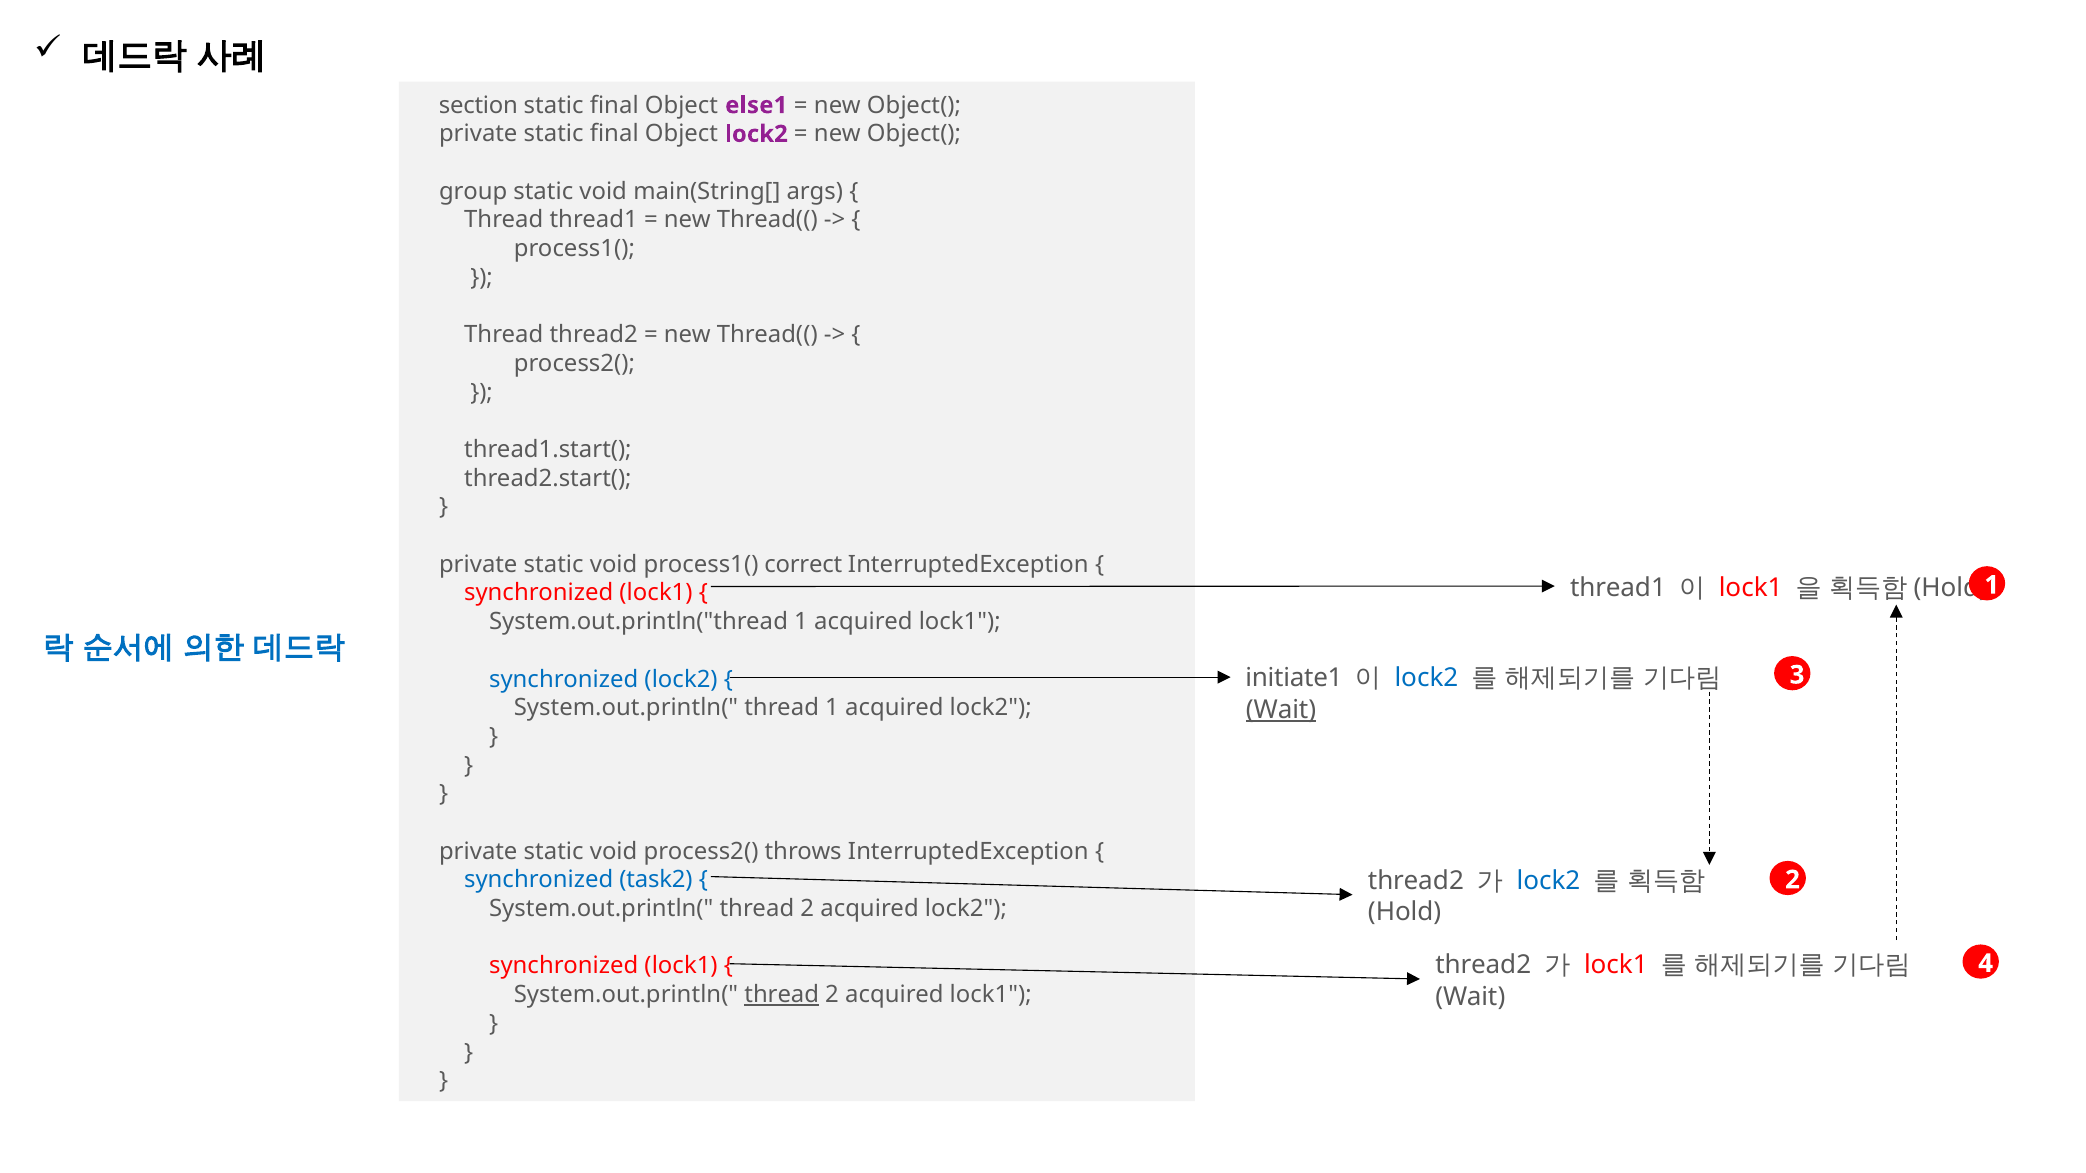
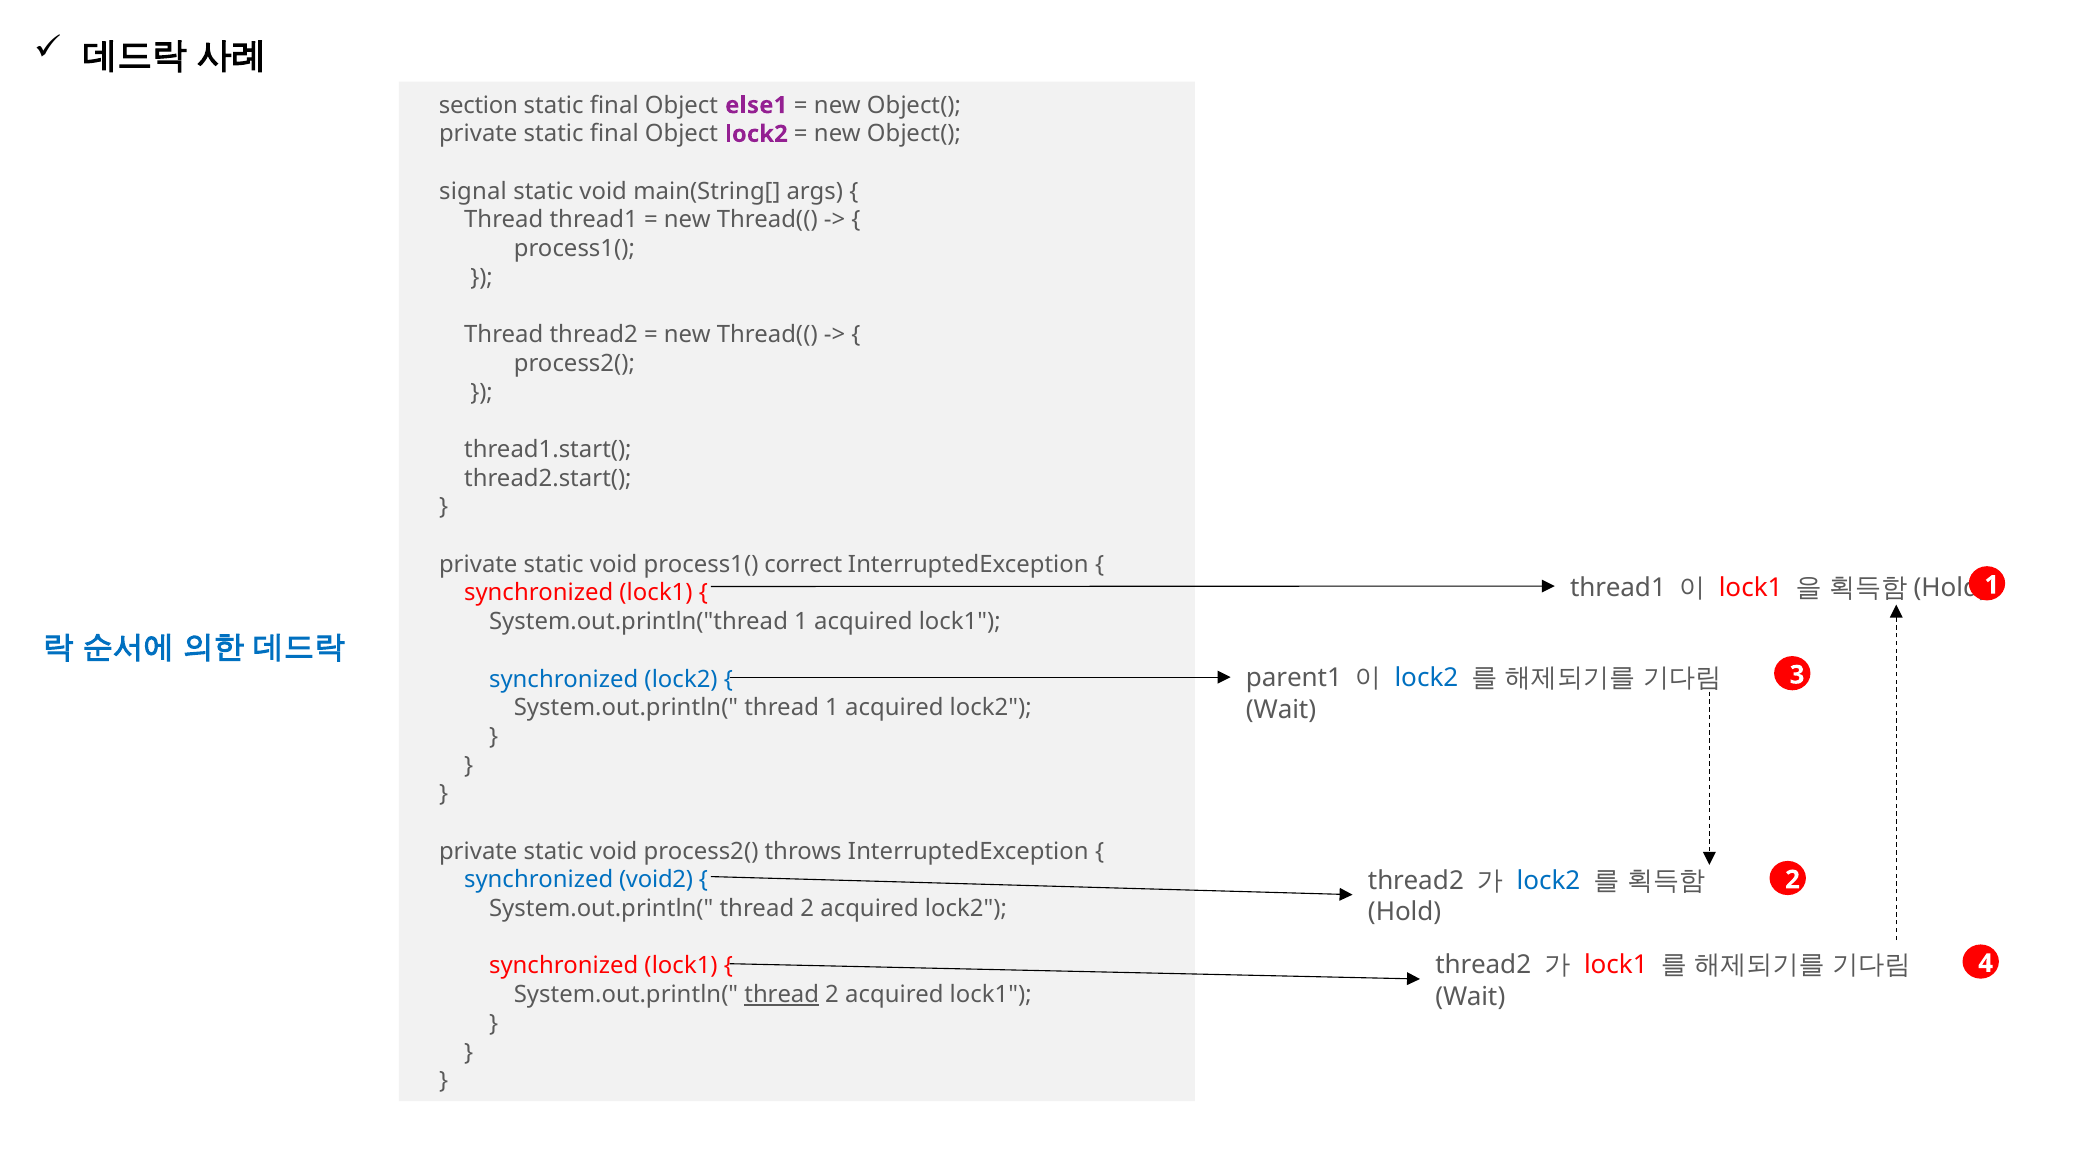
group: group -> signal (473, 191)
initiate1: initiate1 -> parent1 (1294, 678)
Wait underline: present -> none (1281, 710)
task2: task2 -> void2 (656, 880)
